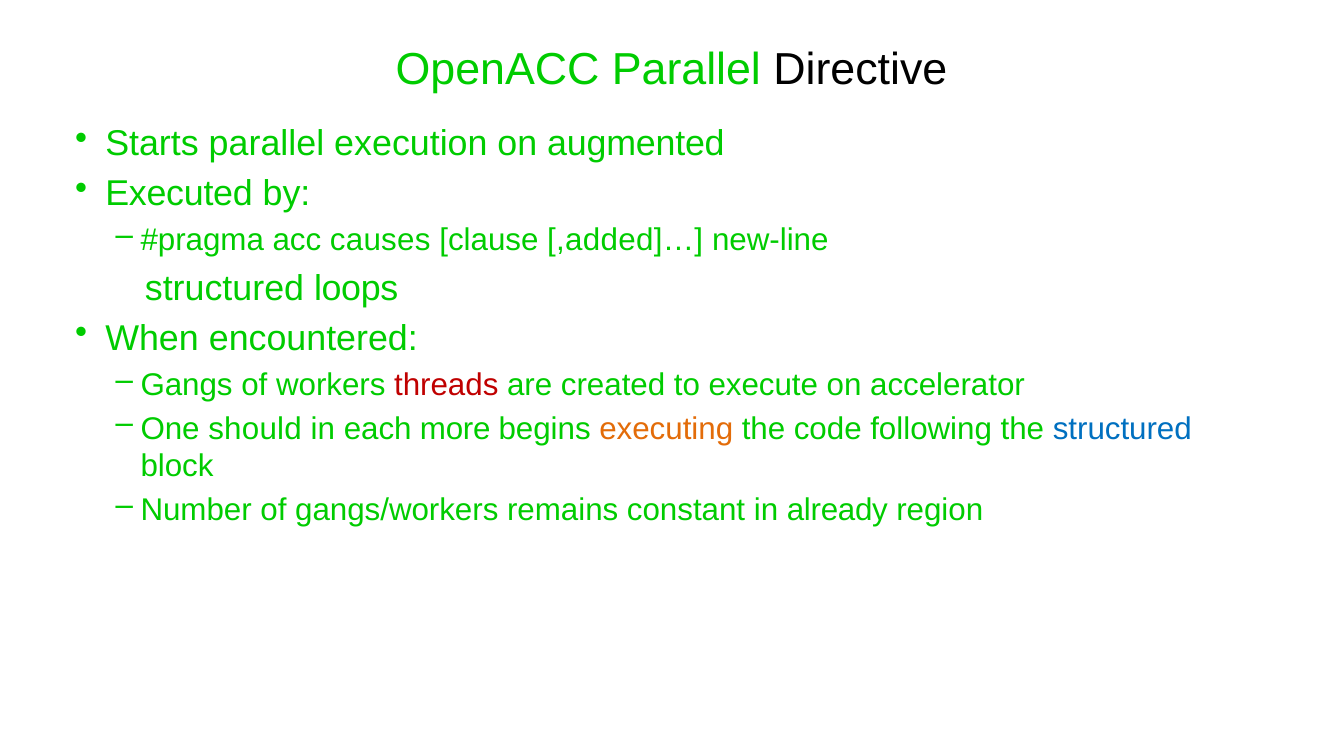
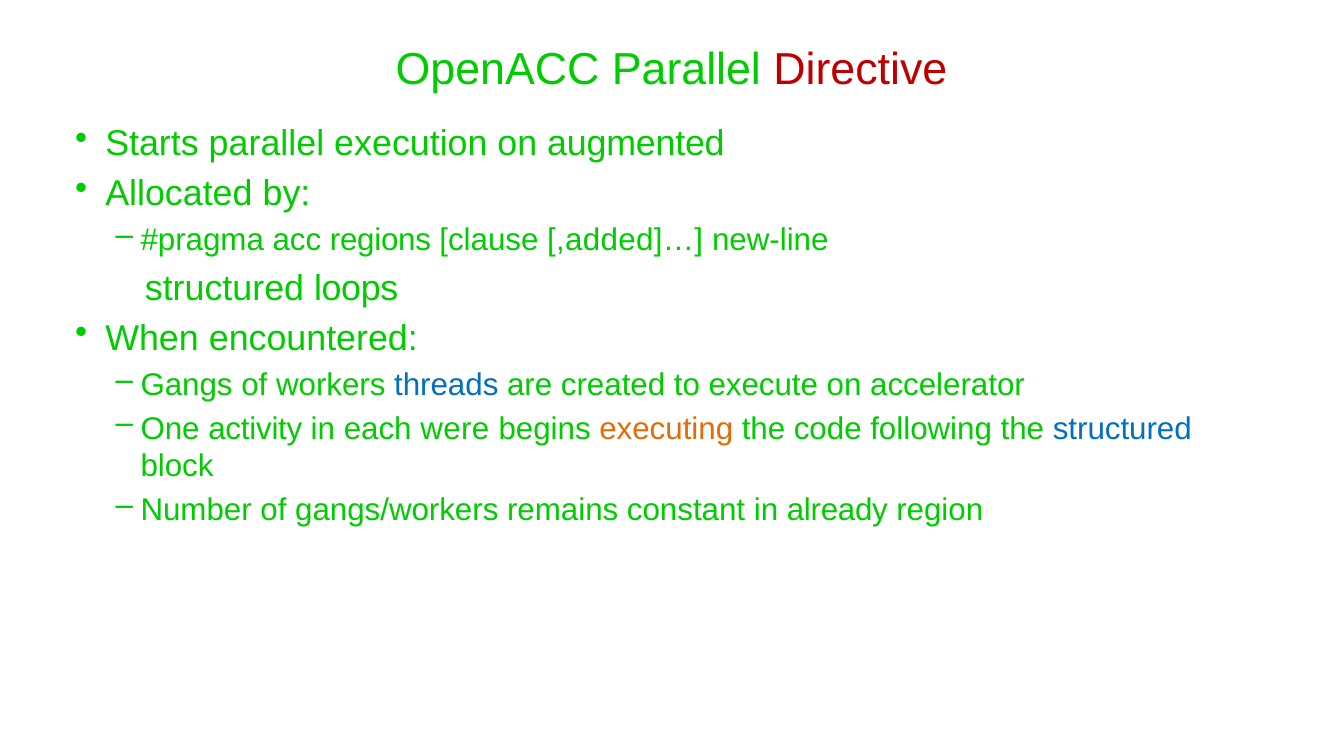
Directive colour: black -> red (860, 69)
Executed: Executed -> Allocated (179, 194)
causes: causes -> regions (380, 240)
threads colour: red -> blue (446, 385)
should: should -> activity (255, 428)
more: more -> were (455, 428)
